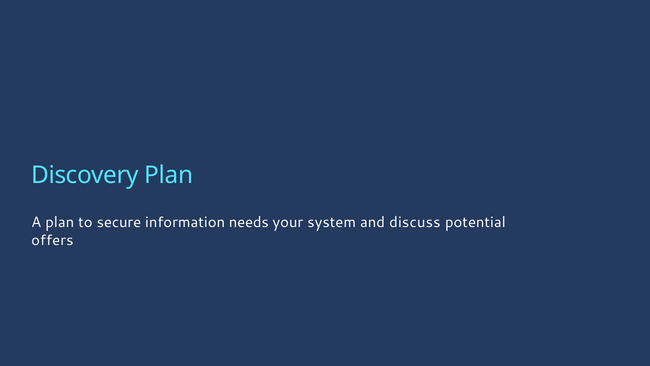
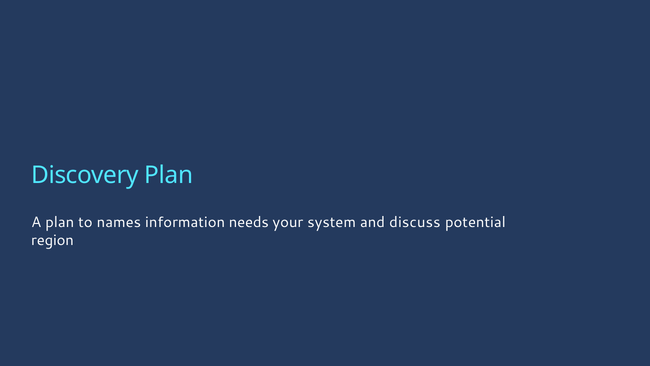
secure: secure -> names (119, 222)
offers: offers -> region (53, 240)
